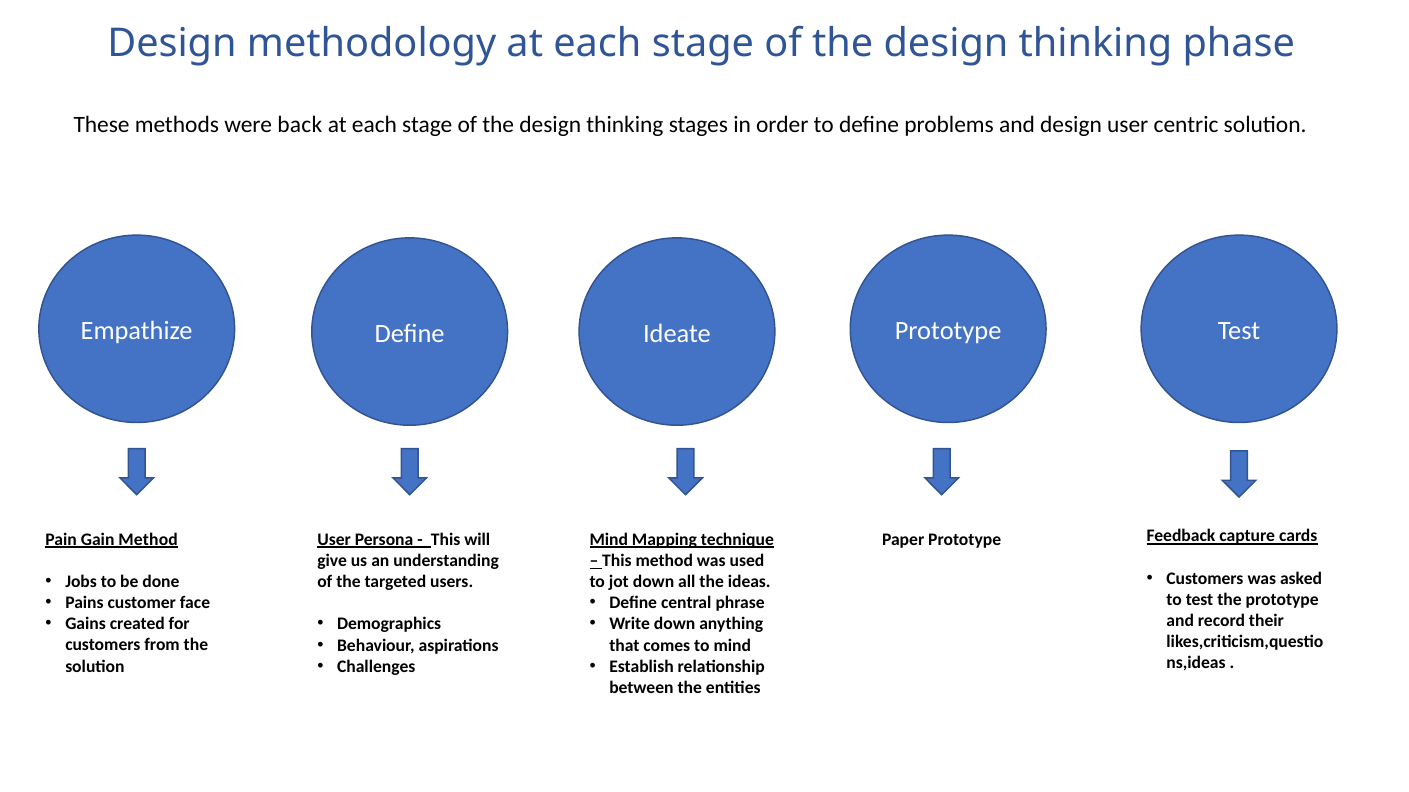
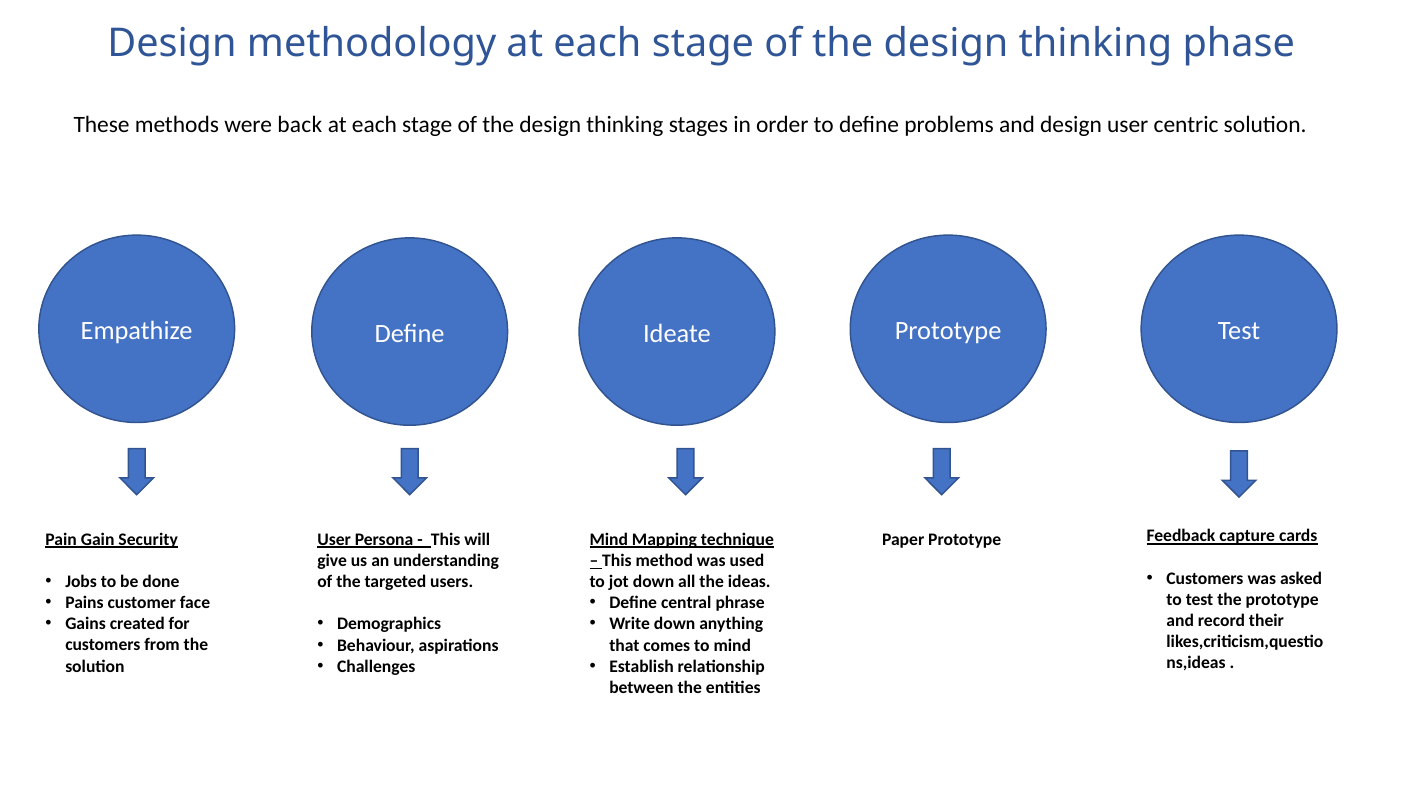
Gain Method: Method -> Security (148, 540)
